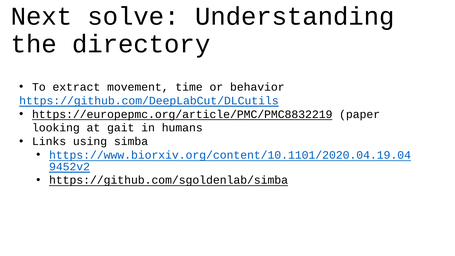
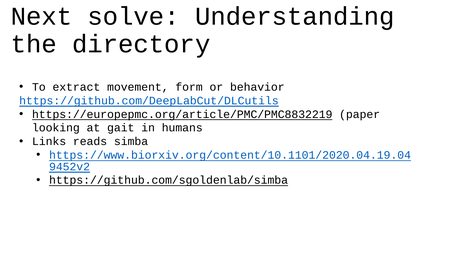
time: time -> form (189, 87)
using: using -> reads (90, 142)
